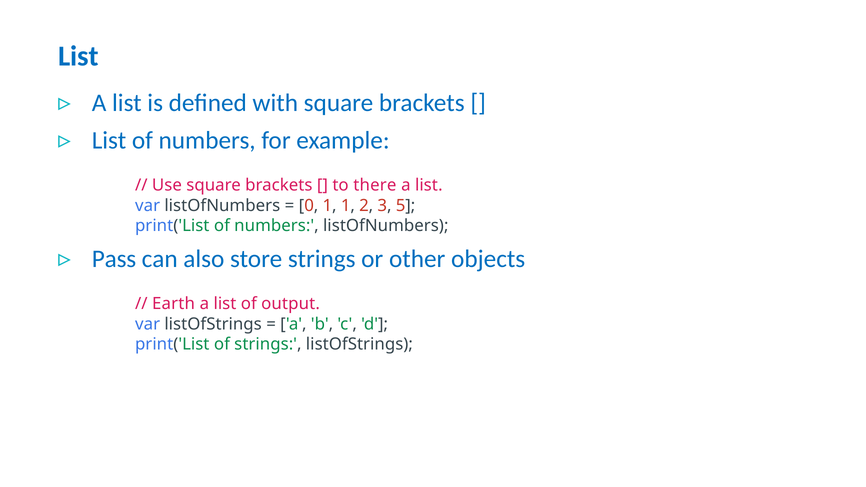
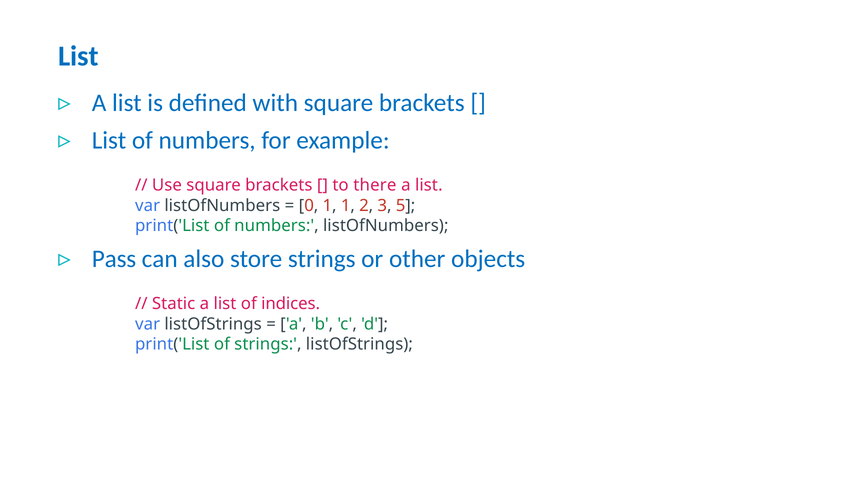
Earth: Earth -> Static (174, 304)
output: output -> indices (291, 304)
